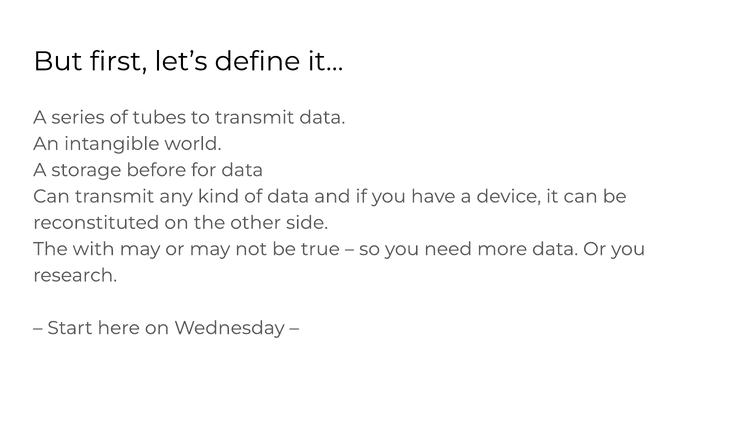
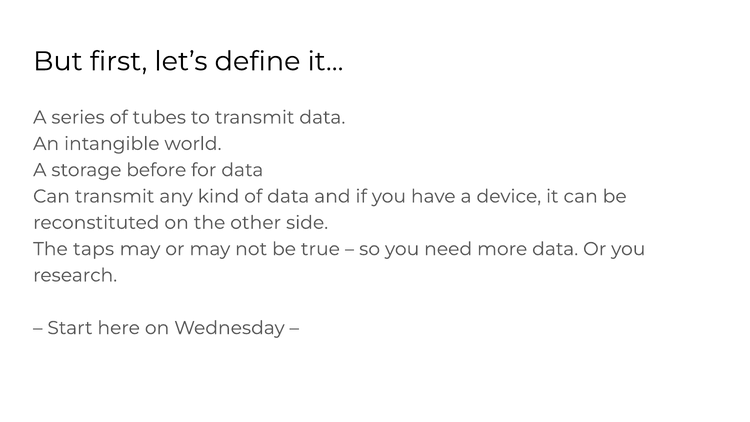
with: with -> taps (94, 249)
